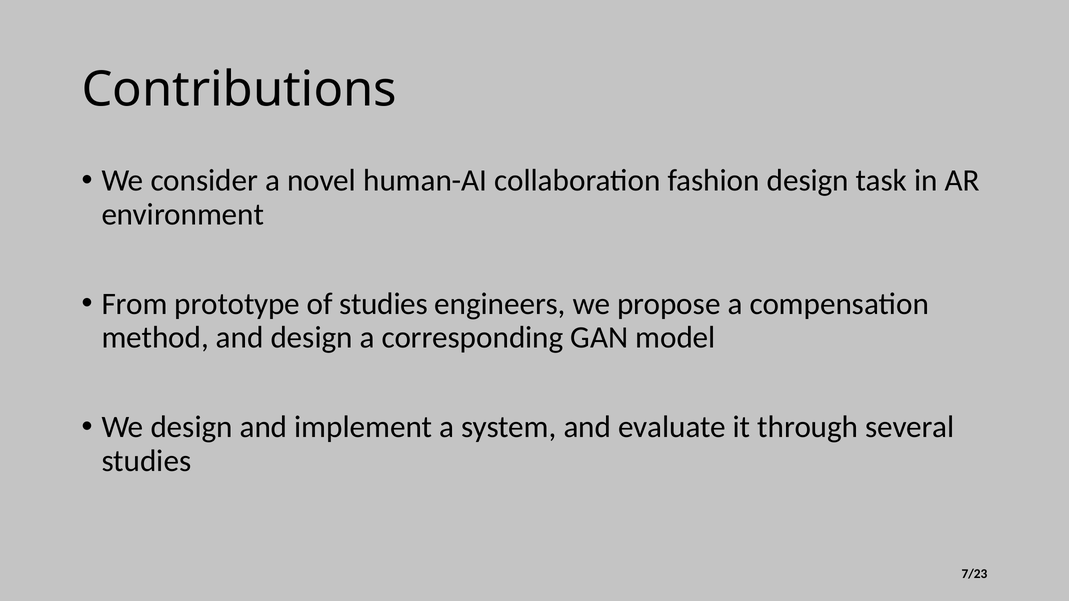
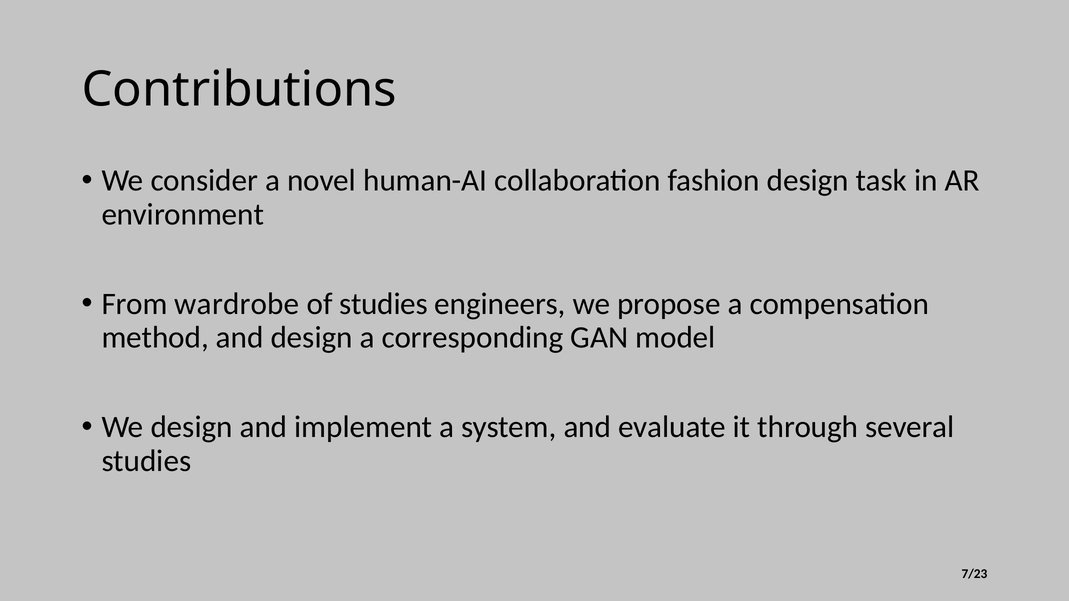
prototype: prototype -> wardrobe (237, 304)
